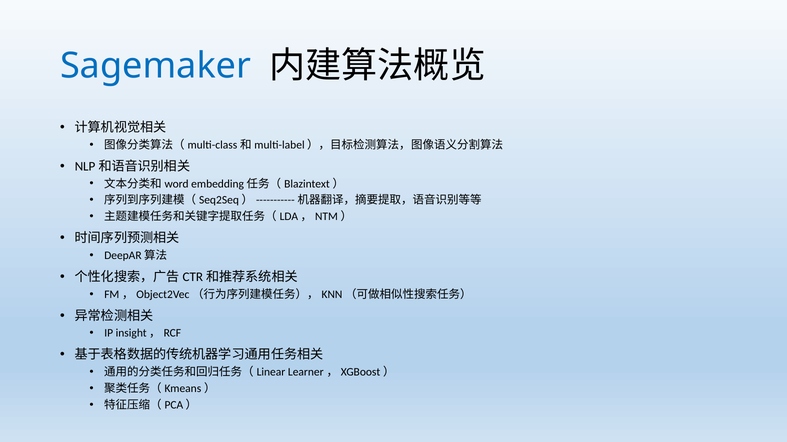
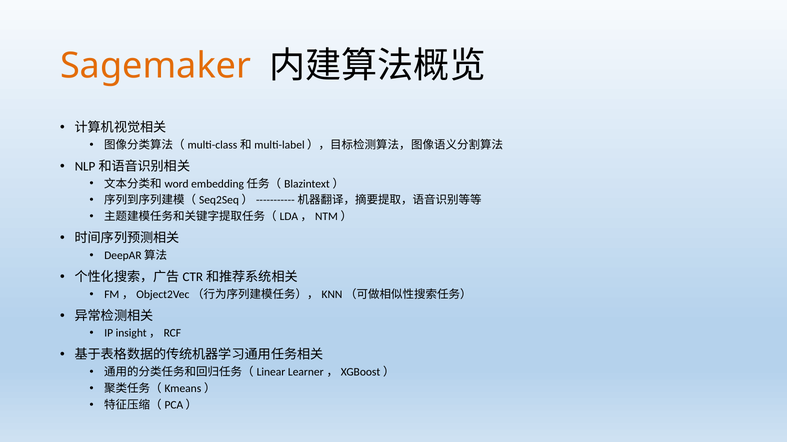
Sagemaker colour: blue -> orange (156, 66)
